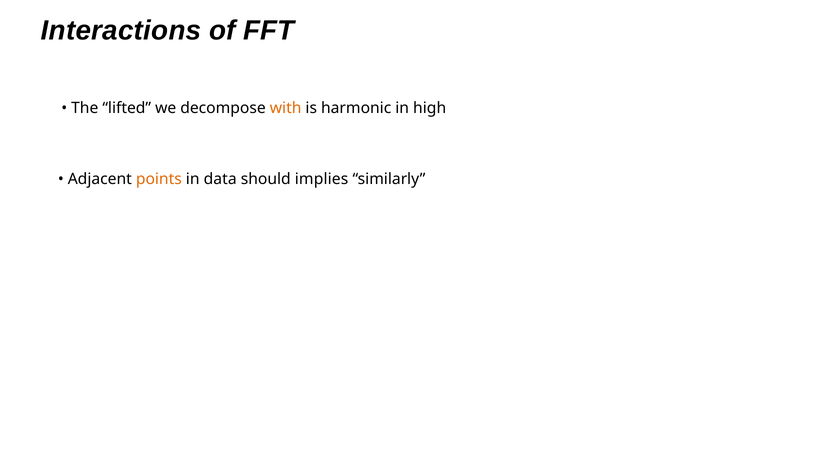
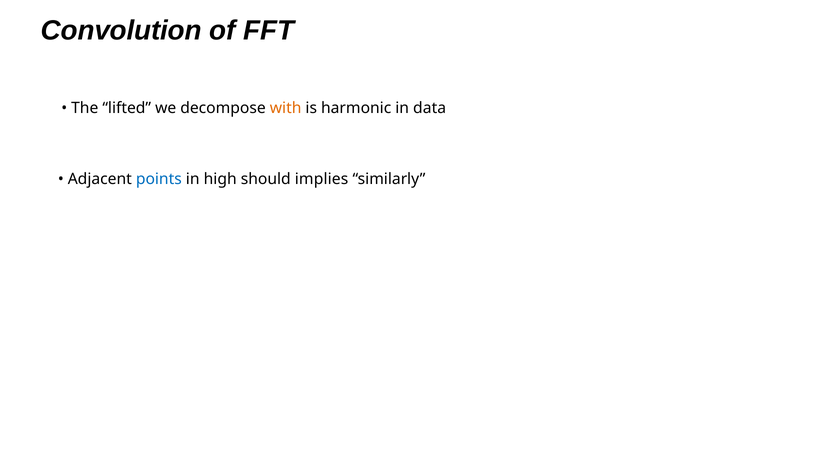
Interactions: Interactions -> Convolution (121, 31)
high: high -> data (430, 108)
points colour: orange -> blue (159, 179)
data: data -> high (220, 179)
